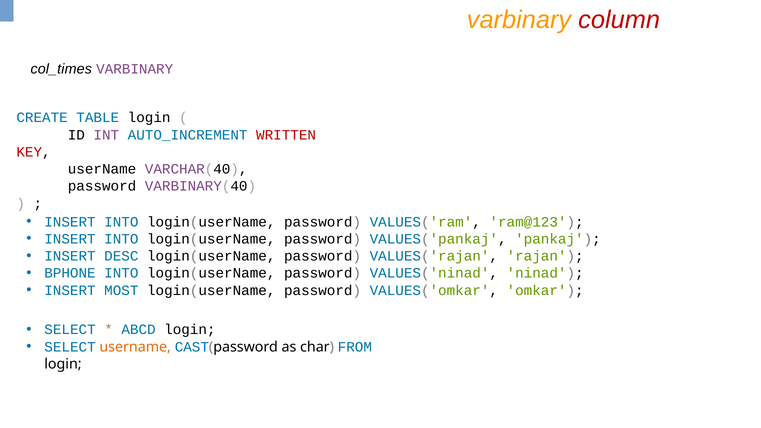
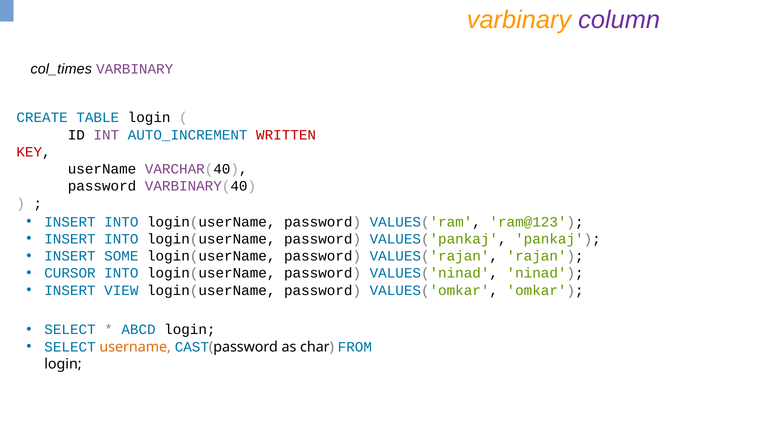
column colour: red -> purple (619, 20)
DESC: DESC -> SOME (121, 256)
BPHONE: BPHONE -> CURSOR (70, 273)
MOST: MOST -> VIEW (121, 290)
